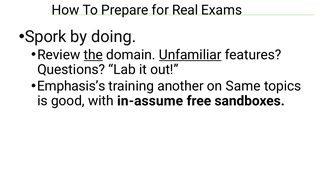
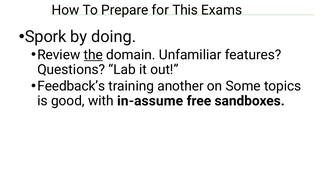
Real: Real -> This (185, 10)
Unfamiliar underline: present -> none (190, 55)
Emphasis’s: Emphasis’s -> Feedback’s (71, 86)
Same: Same -> Some (243, 86)
